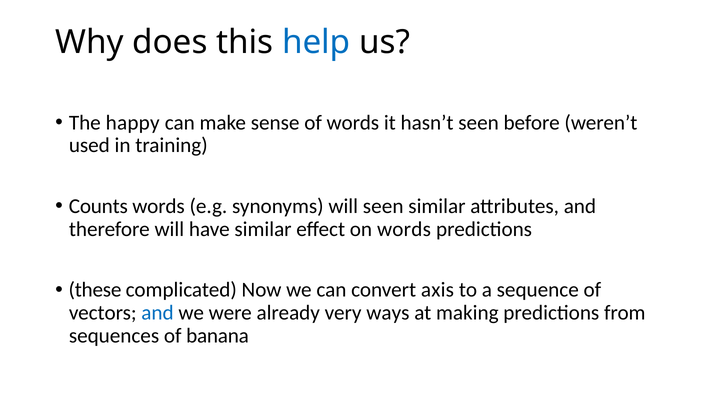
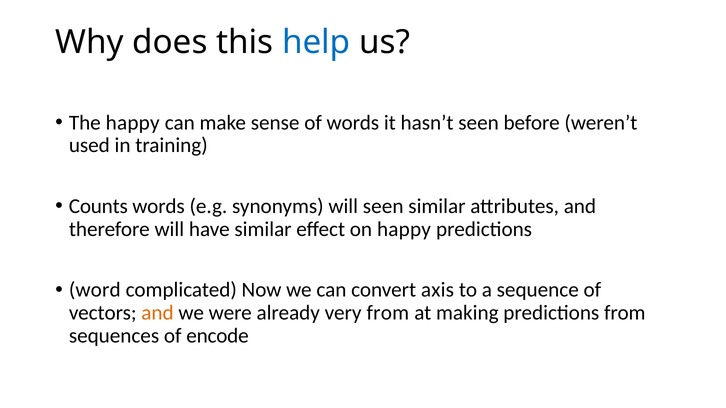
on words: words -> happy (404, 229)
these: these -> word (95, 290)
and colour: blue -> orange (158, 313)
very ways: ways -> from (388, 313)
banana: banana -> encode (217, 336)
